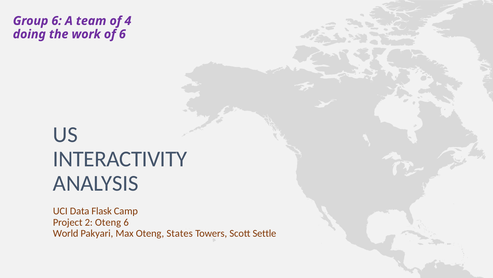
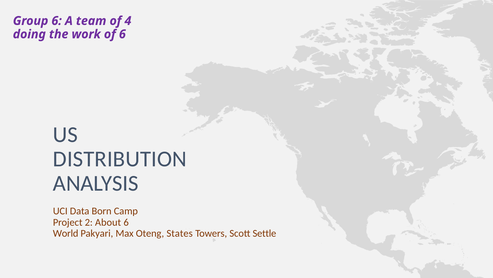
INTERACTIVITY: INTERACTIVITY -> DISTRIBUTION (120, 159)
Flask: Flask -> Born (102, 211)
2 Oteng: Oteng -> About (108, 222)
